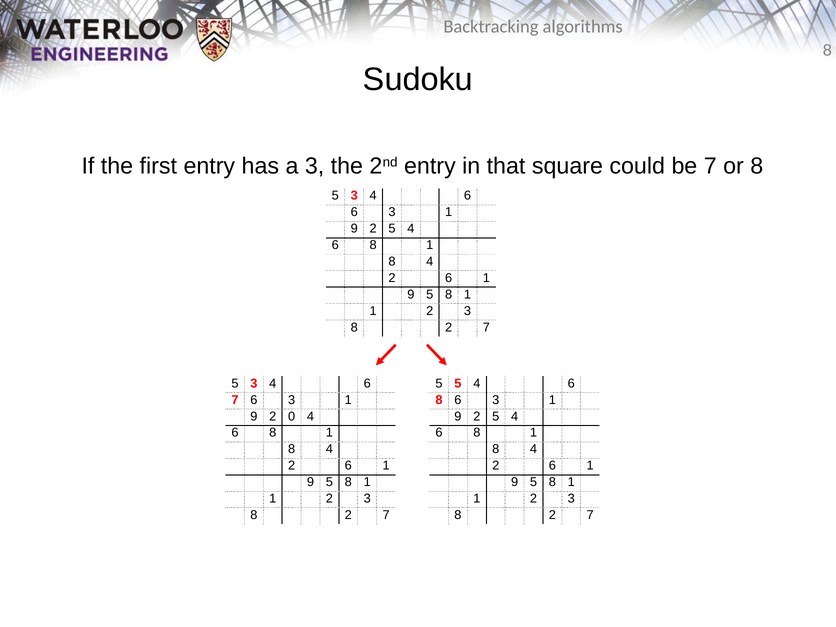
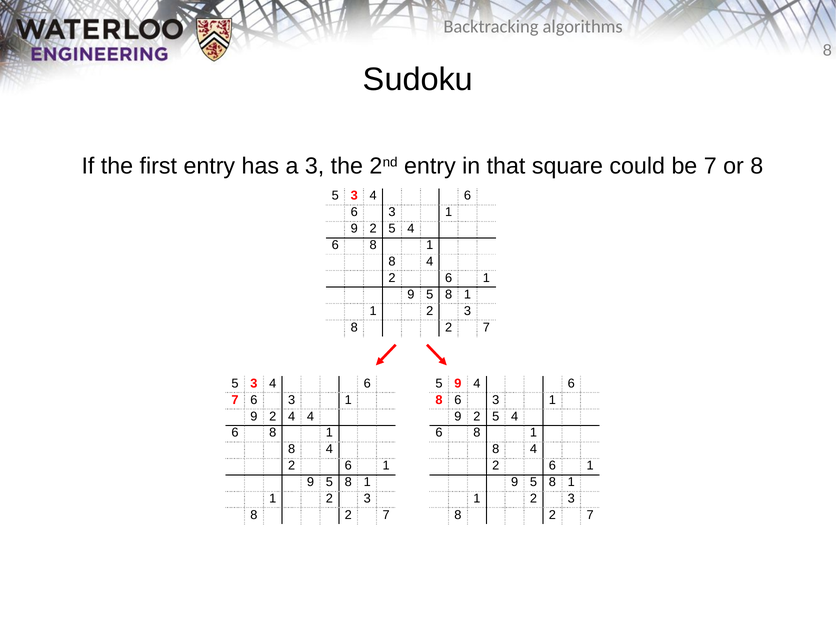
5 5: 5 -> 9 (458, 383)
2 0: 0 -> 4 (292, 416)
